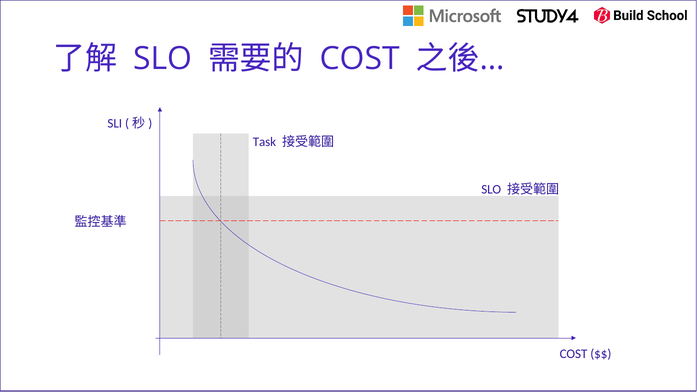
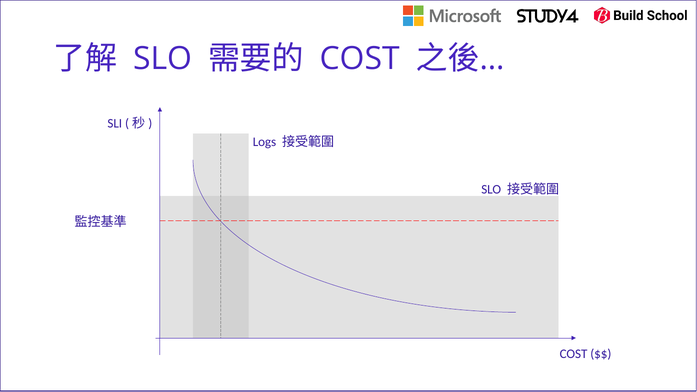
Task: Task -> Logs (264, 142)
